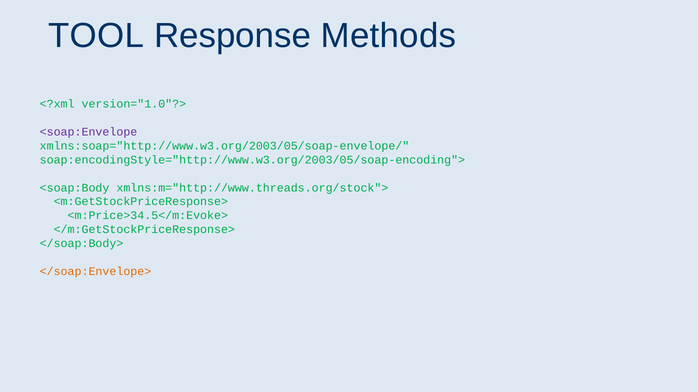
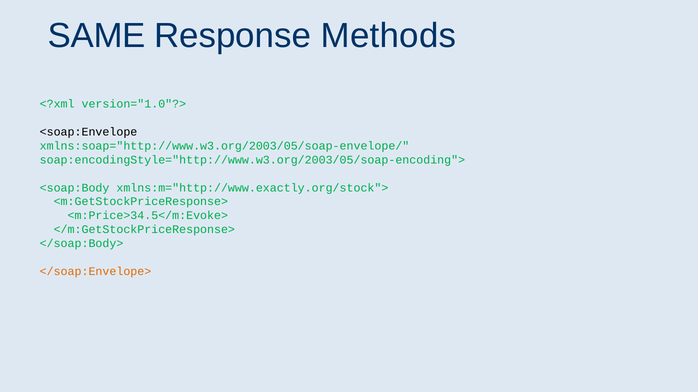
TOOL: TOOL -> SAME (97, 36)
<soap:Envelope colour: purple -> black (89, 132)
xmlns:m="http://www.threads.org/stock">: xmlns:m="http://www.threads.org/stock"> -> xmlns:m="http://www.exactly.org/stock"> (252, 188)
